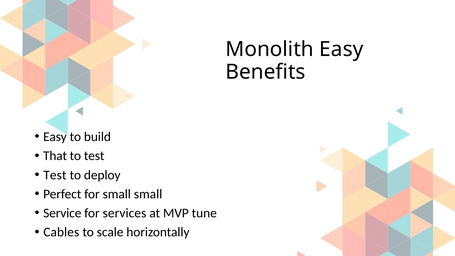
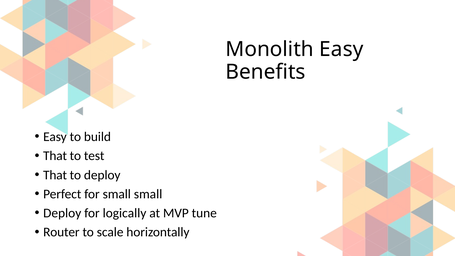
Test: Test -> That (55, 175)
Service: Service -> Deploy (62, 213)
services: services -> logically (125, 213)
Cables: Cables -> Router (61, 232)
